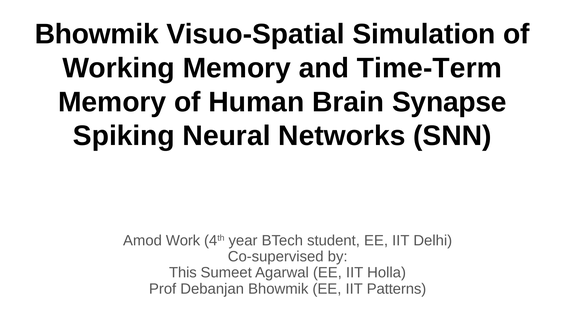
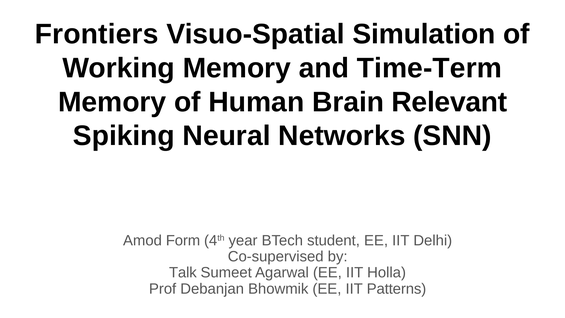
Bhowmik: Bhowmik -> Frontiers (97, 34)
Synapse: Synapse -> Relevant (449, 102)
Work: Work -> Form (183, 240)
This: This -> Talk (183, 273)
